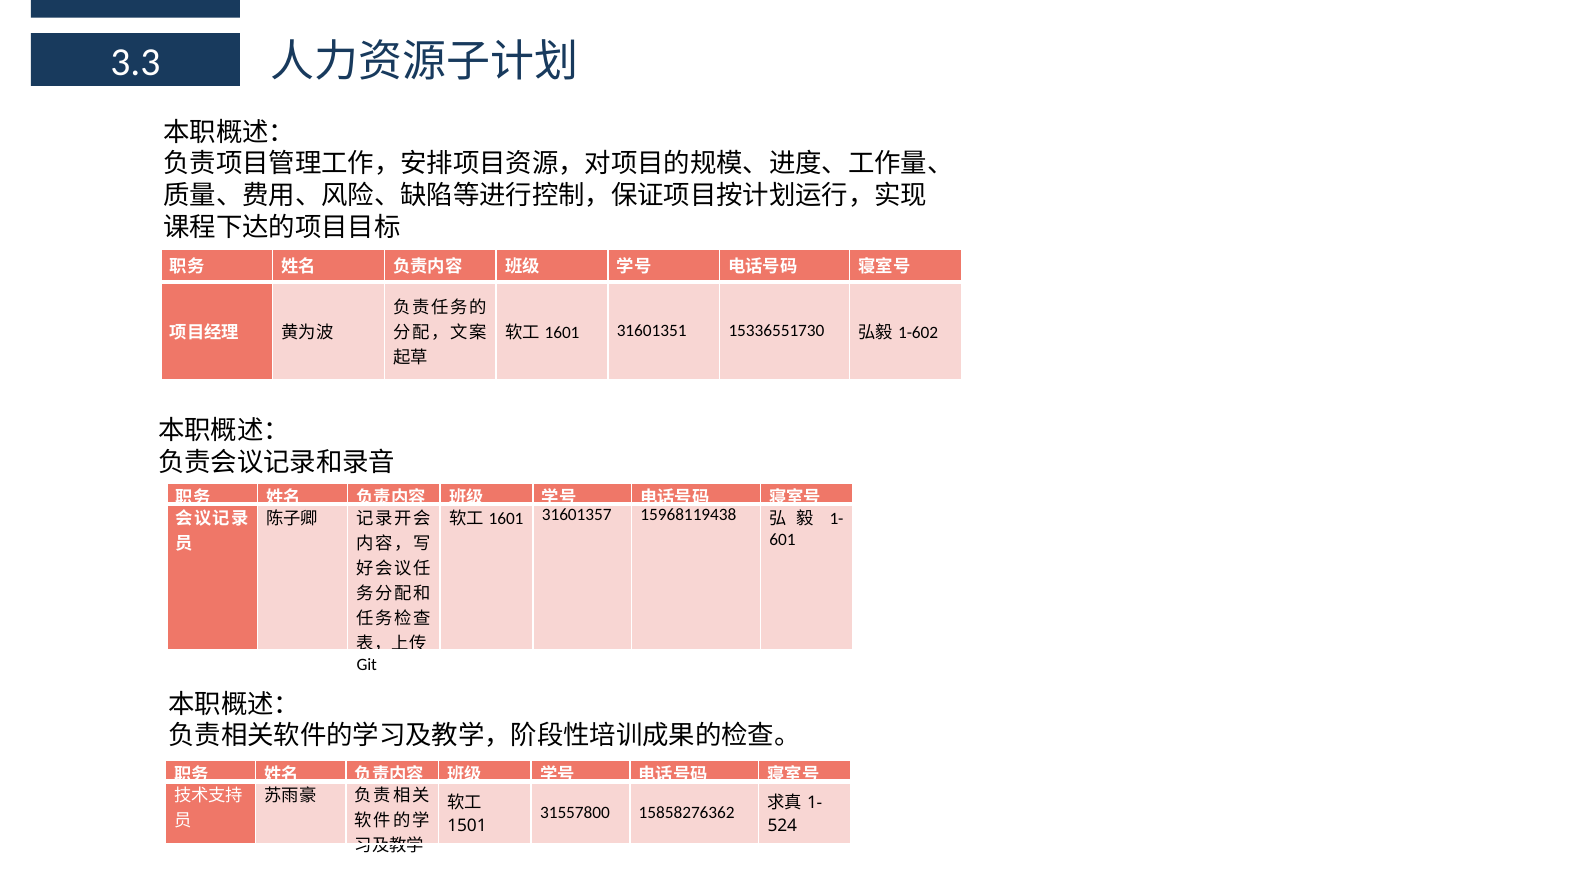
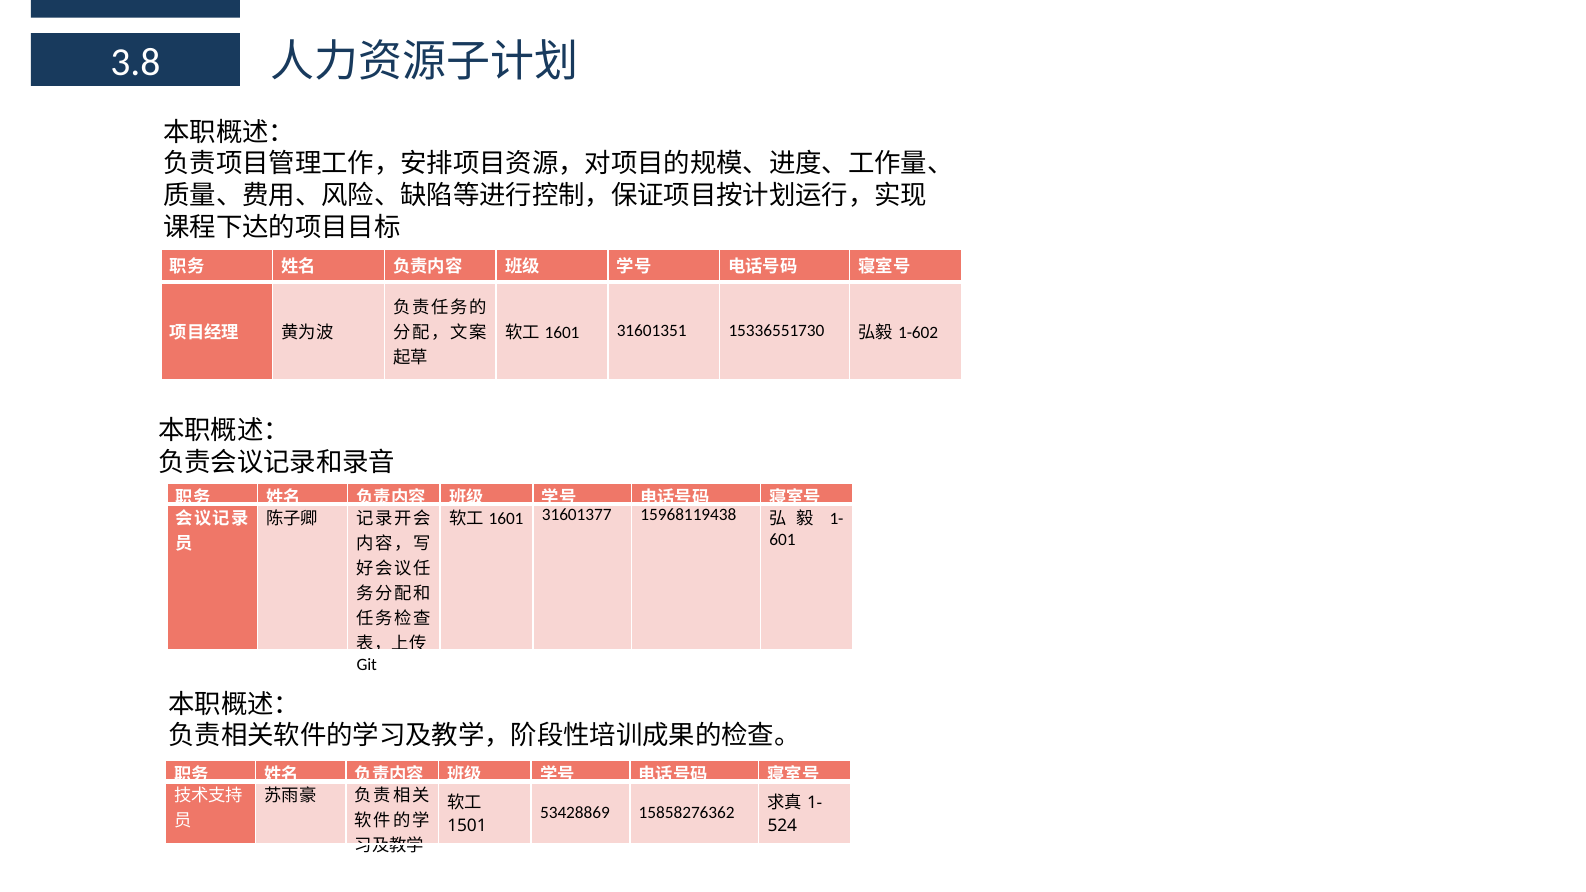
3.3: 3.3 -> 3.8 (135, 62)
31601357: 31601357 -> 31601377 (577, 515)
31557800: 31557800 -> 53428869 (575, 813)
